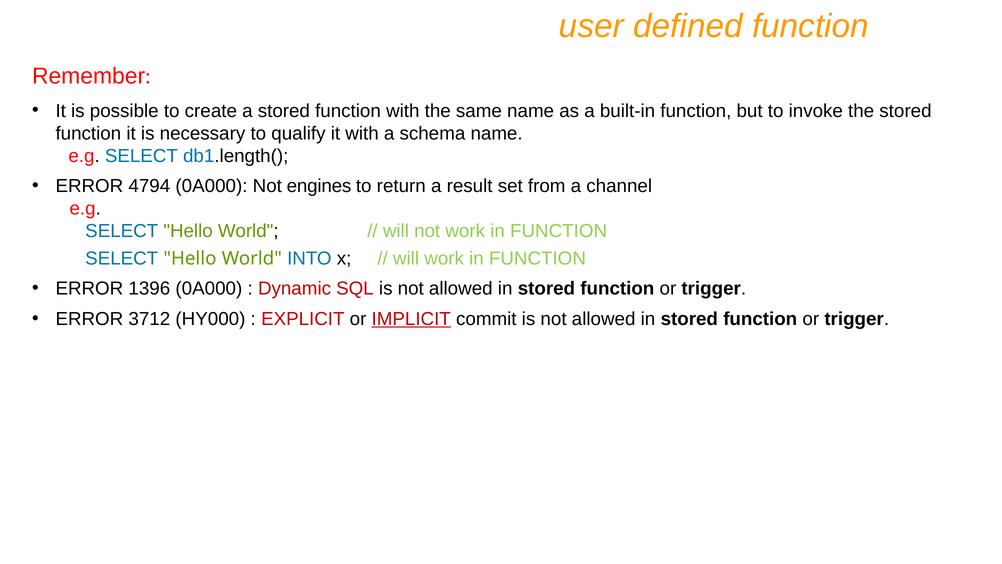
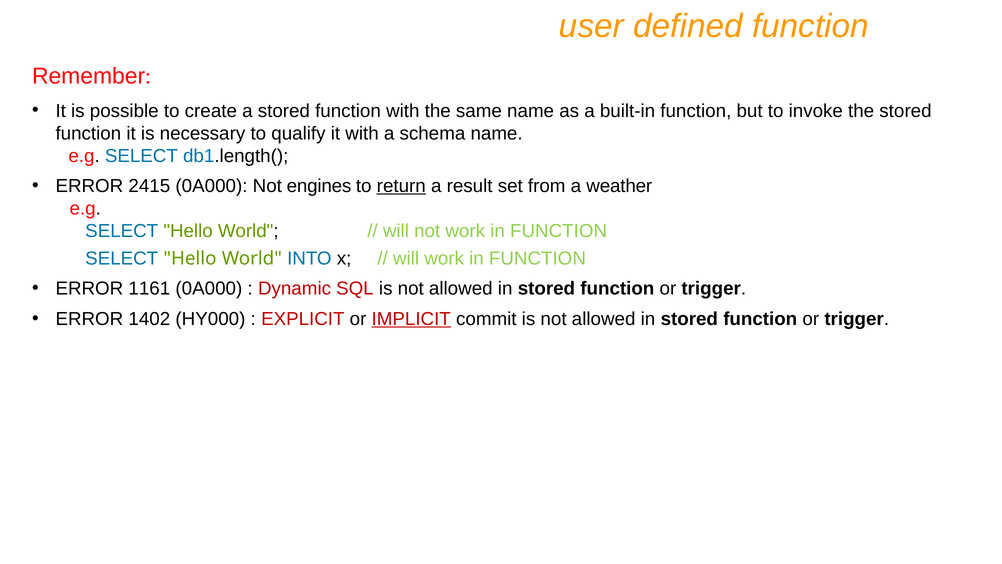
4794: 4794 -> 2415 (149, 186)
return underline: none -> present (401, 186)
channel: channel -> weather (619, 186)
1396: 1396 -> 1161 (149, 289)
3712: 3712 -> 1402 (149, 319)
